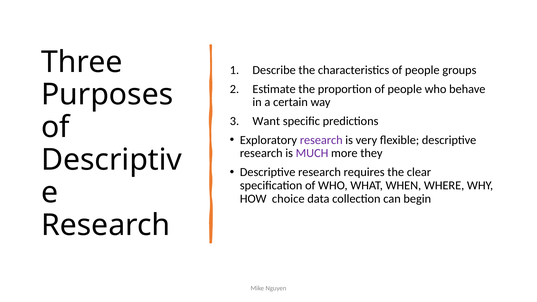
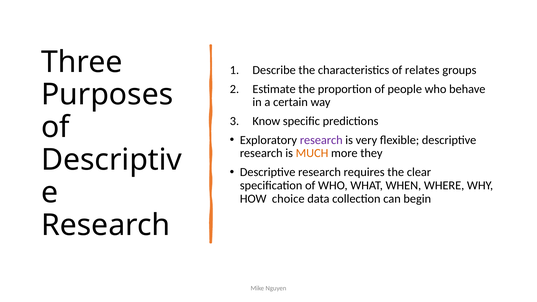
characteristics of people: people -> relates (422, 70)
Want: Want -> Know (266, 121)
MUCH colour: purple -> orange (312, 153)
